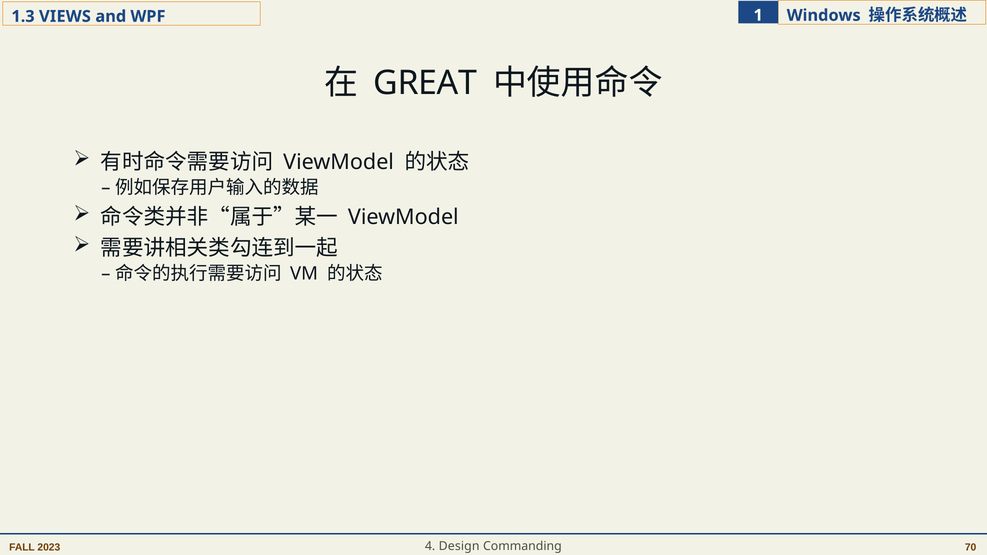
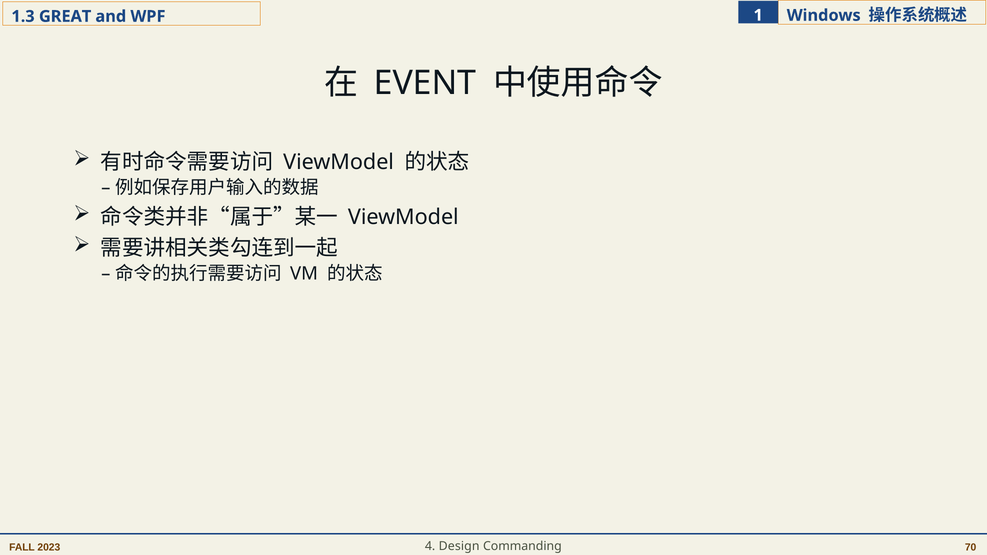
VIEWS: VIEWS -> GREAT (65, 16)
GREAT: GREAT -> EVENT (425, 83)
